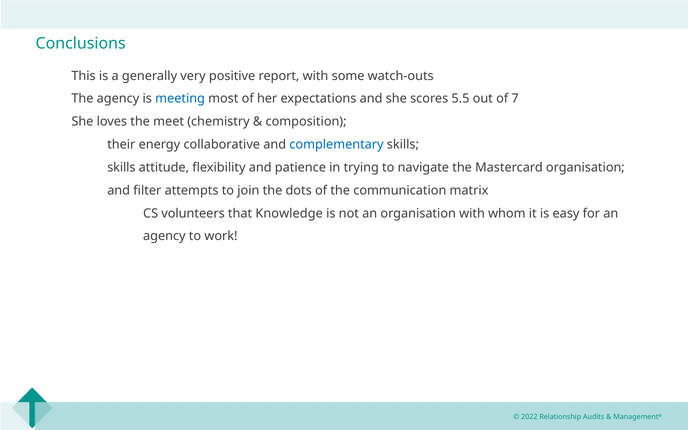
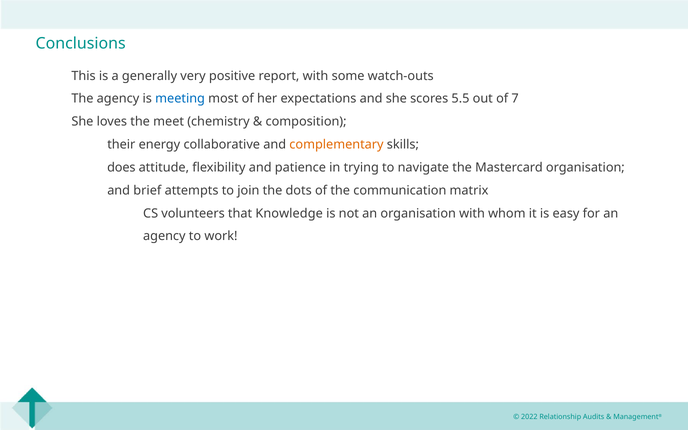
complementary colour: blue -> orange (336, 145)
skills: skills -> does (121, 168)
filter: filter -> brief (147, 190)
